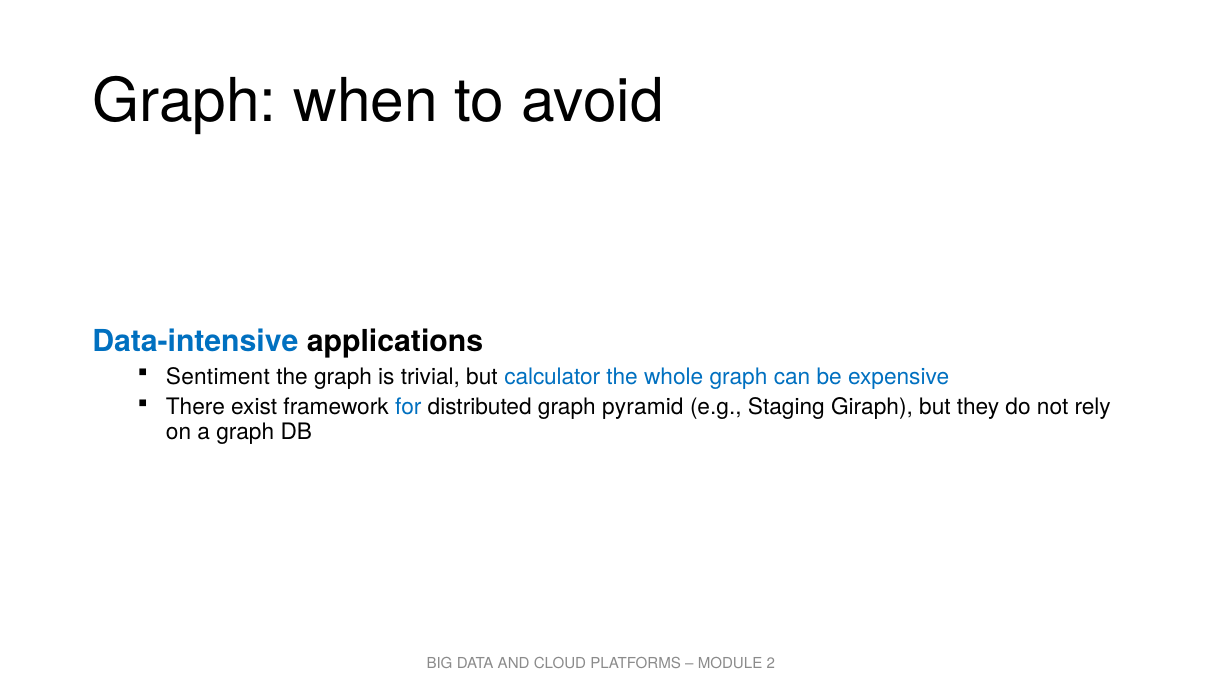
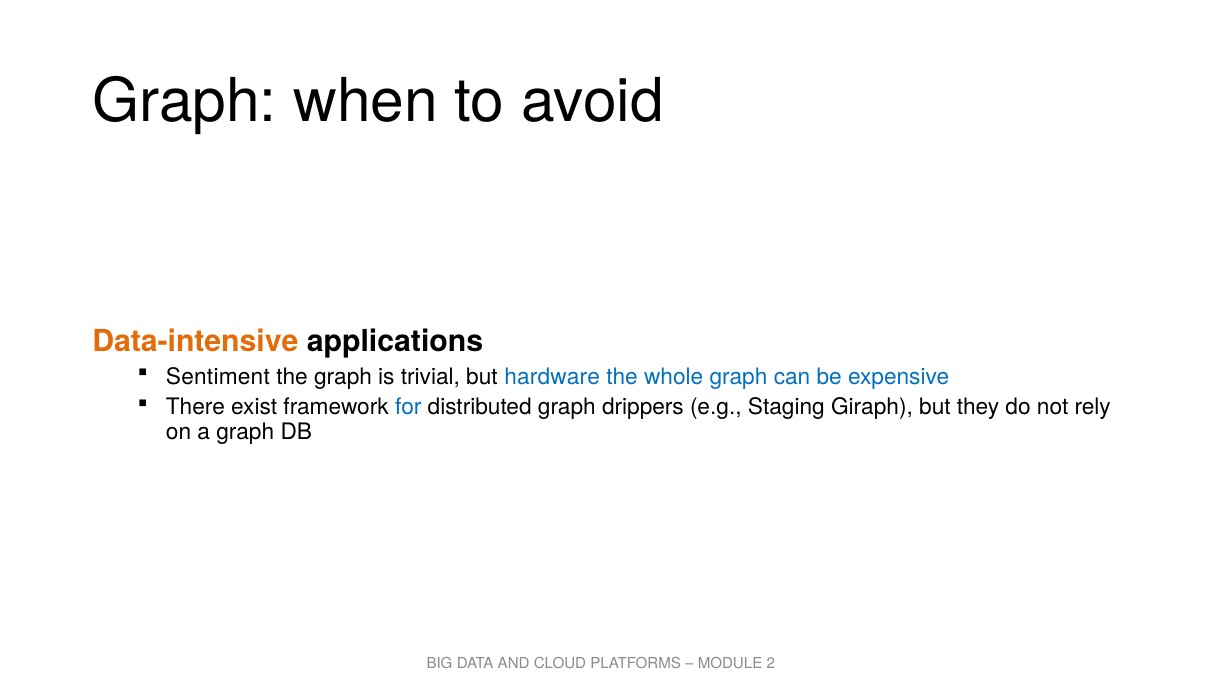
Data-intensive colour: blue -> orange (195, 341)
calculator: calculator -> hardware (552, 376)
pyramid: pyramid -> drippers (643, 407)
